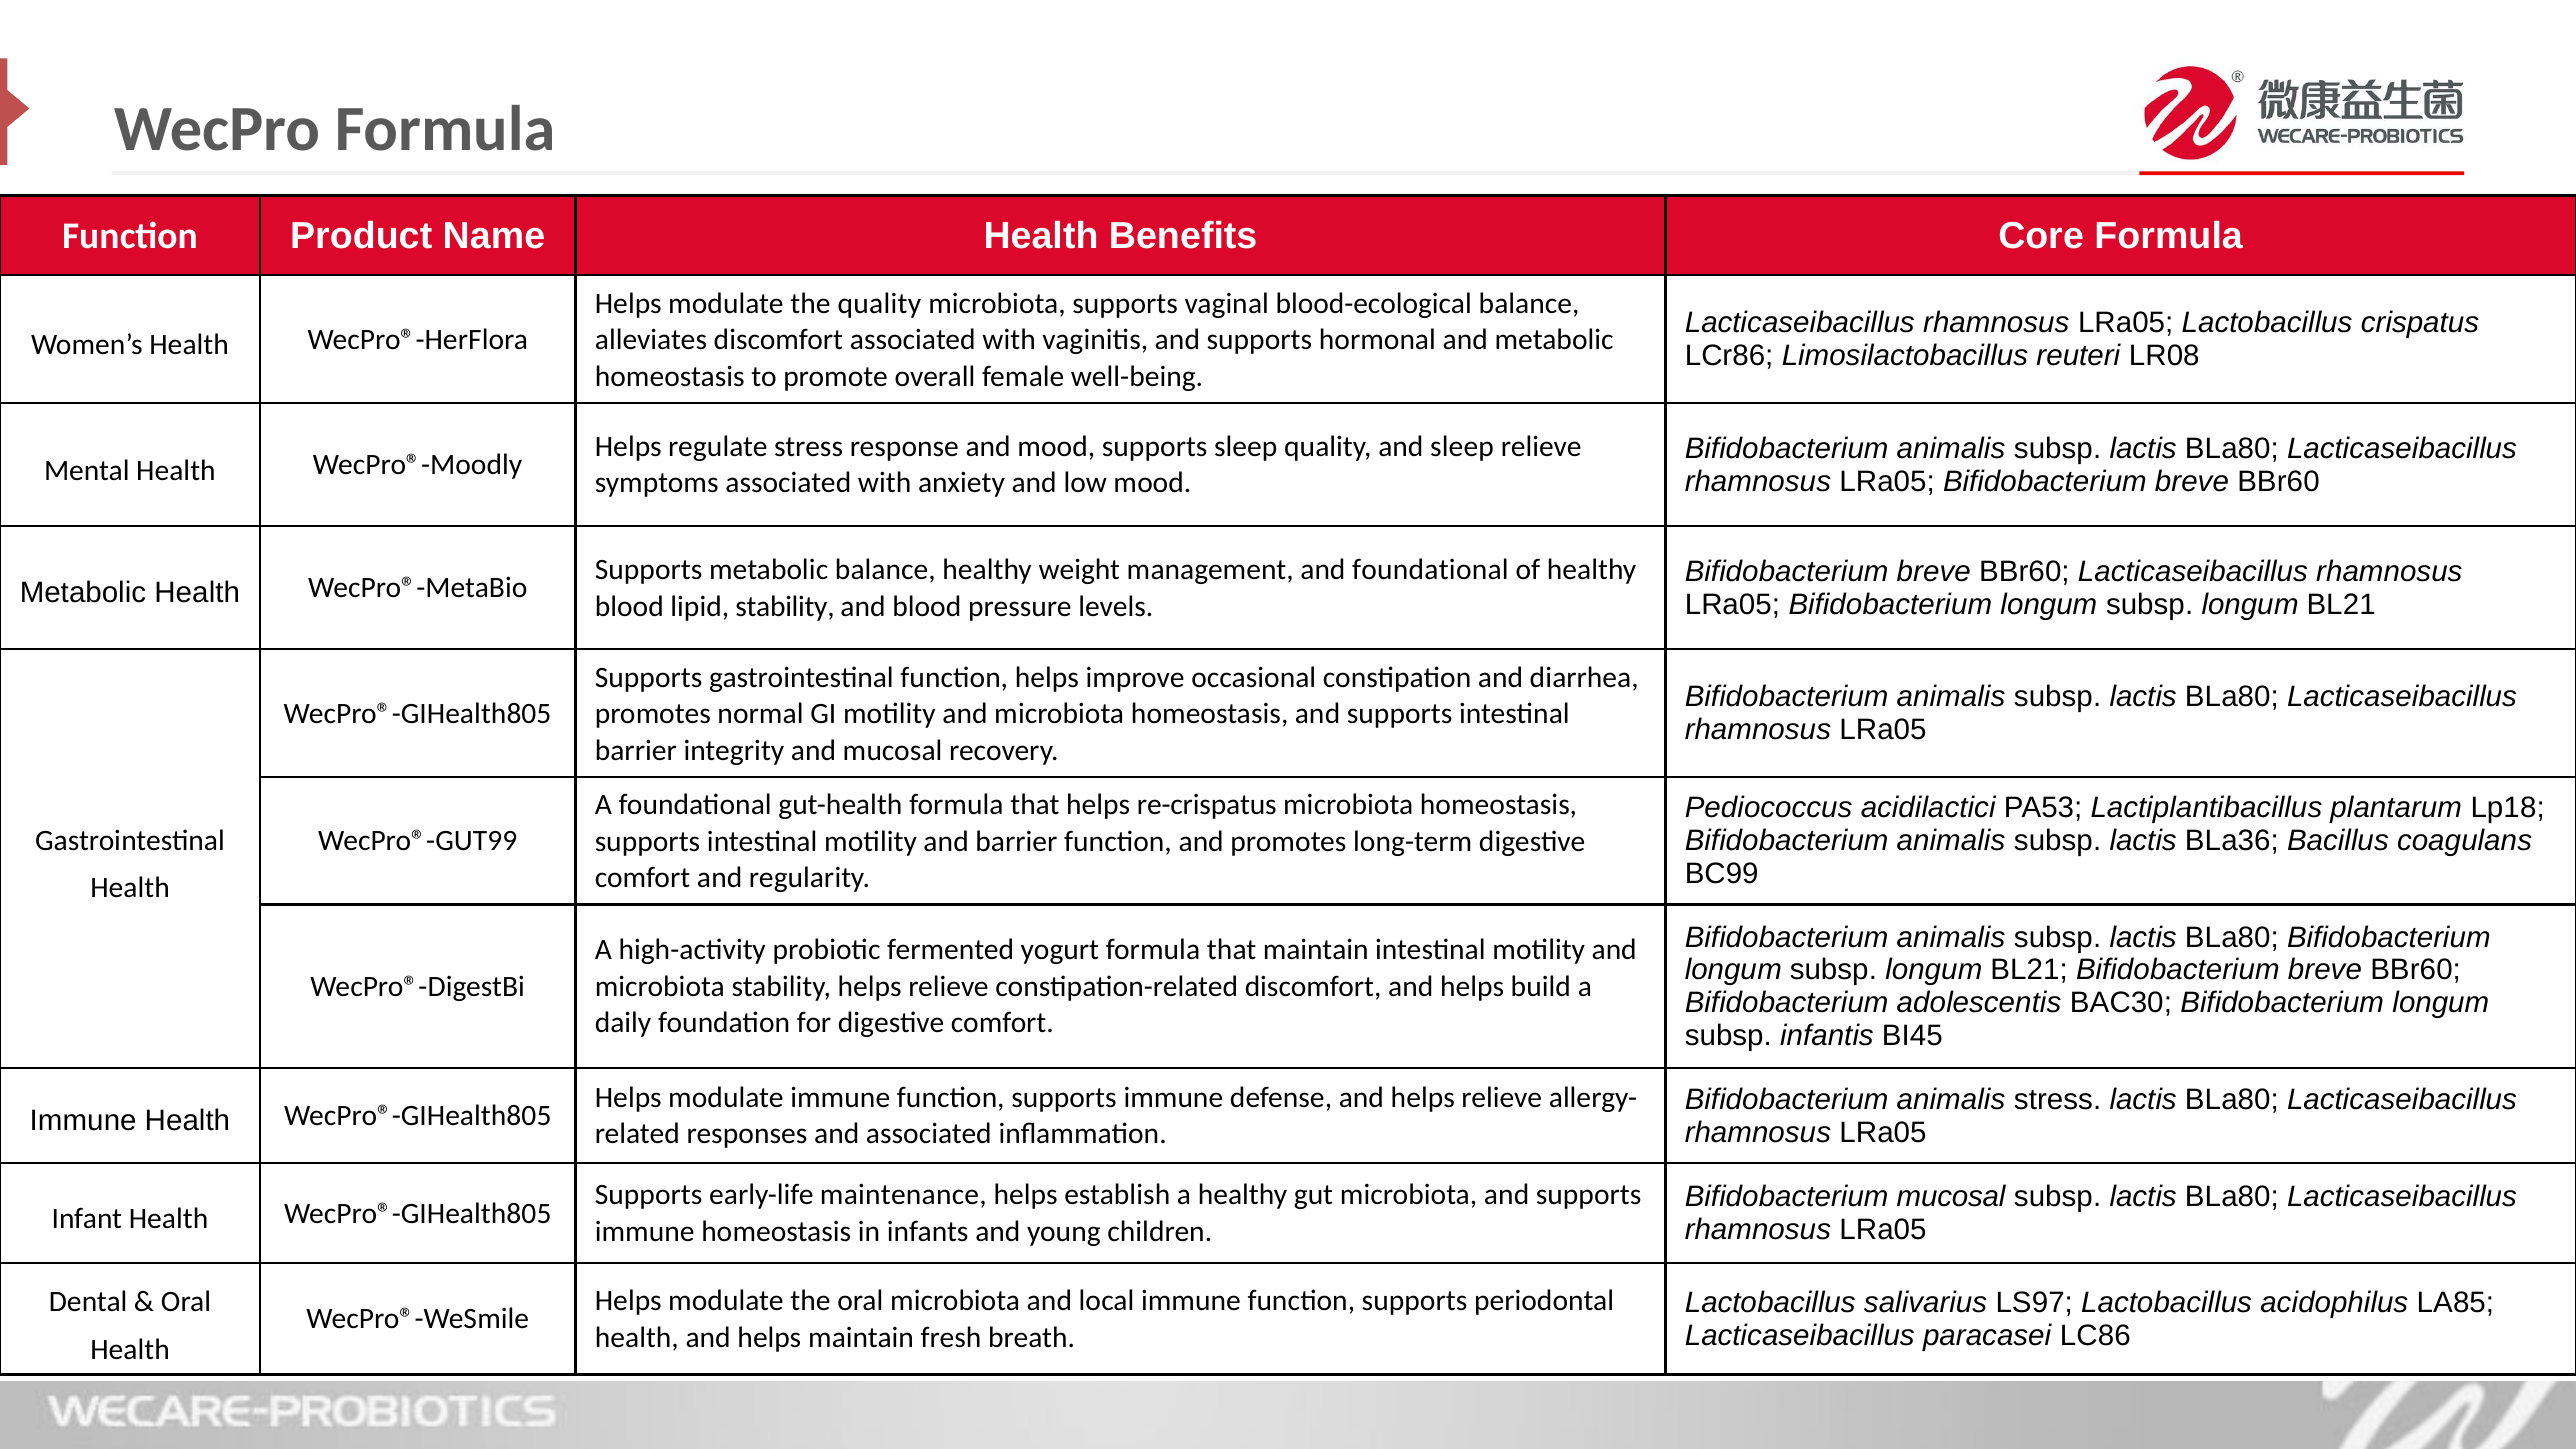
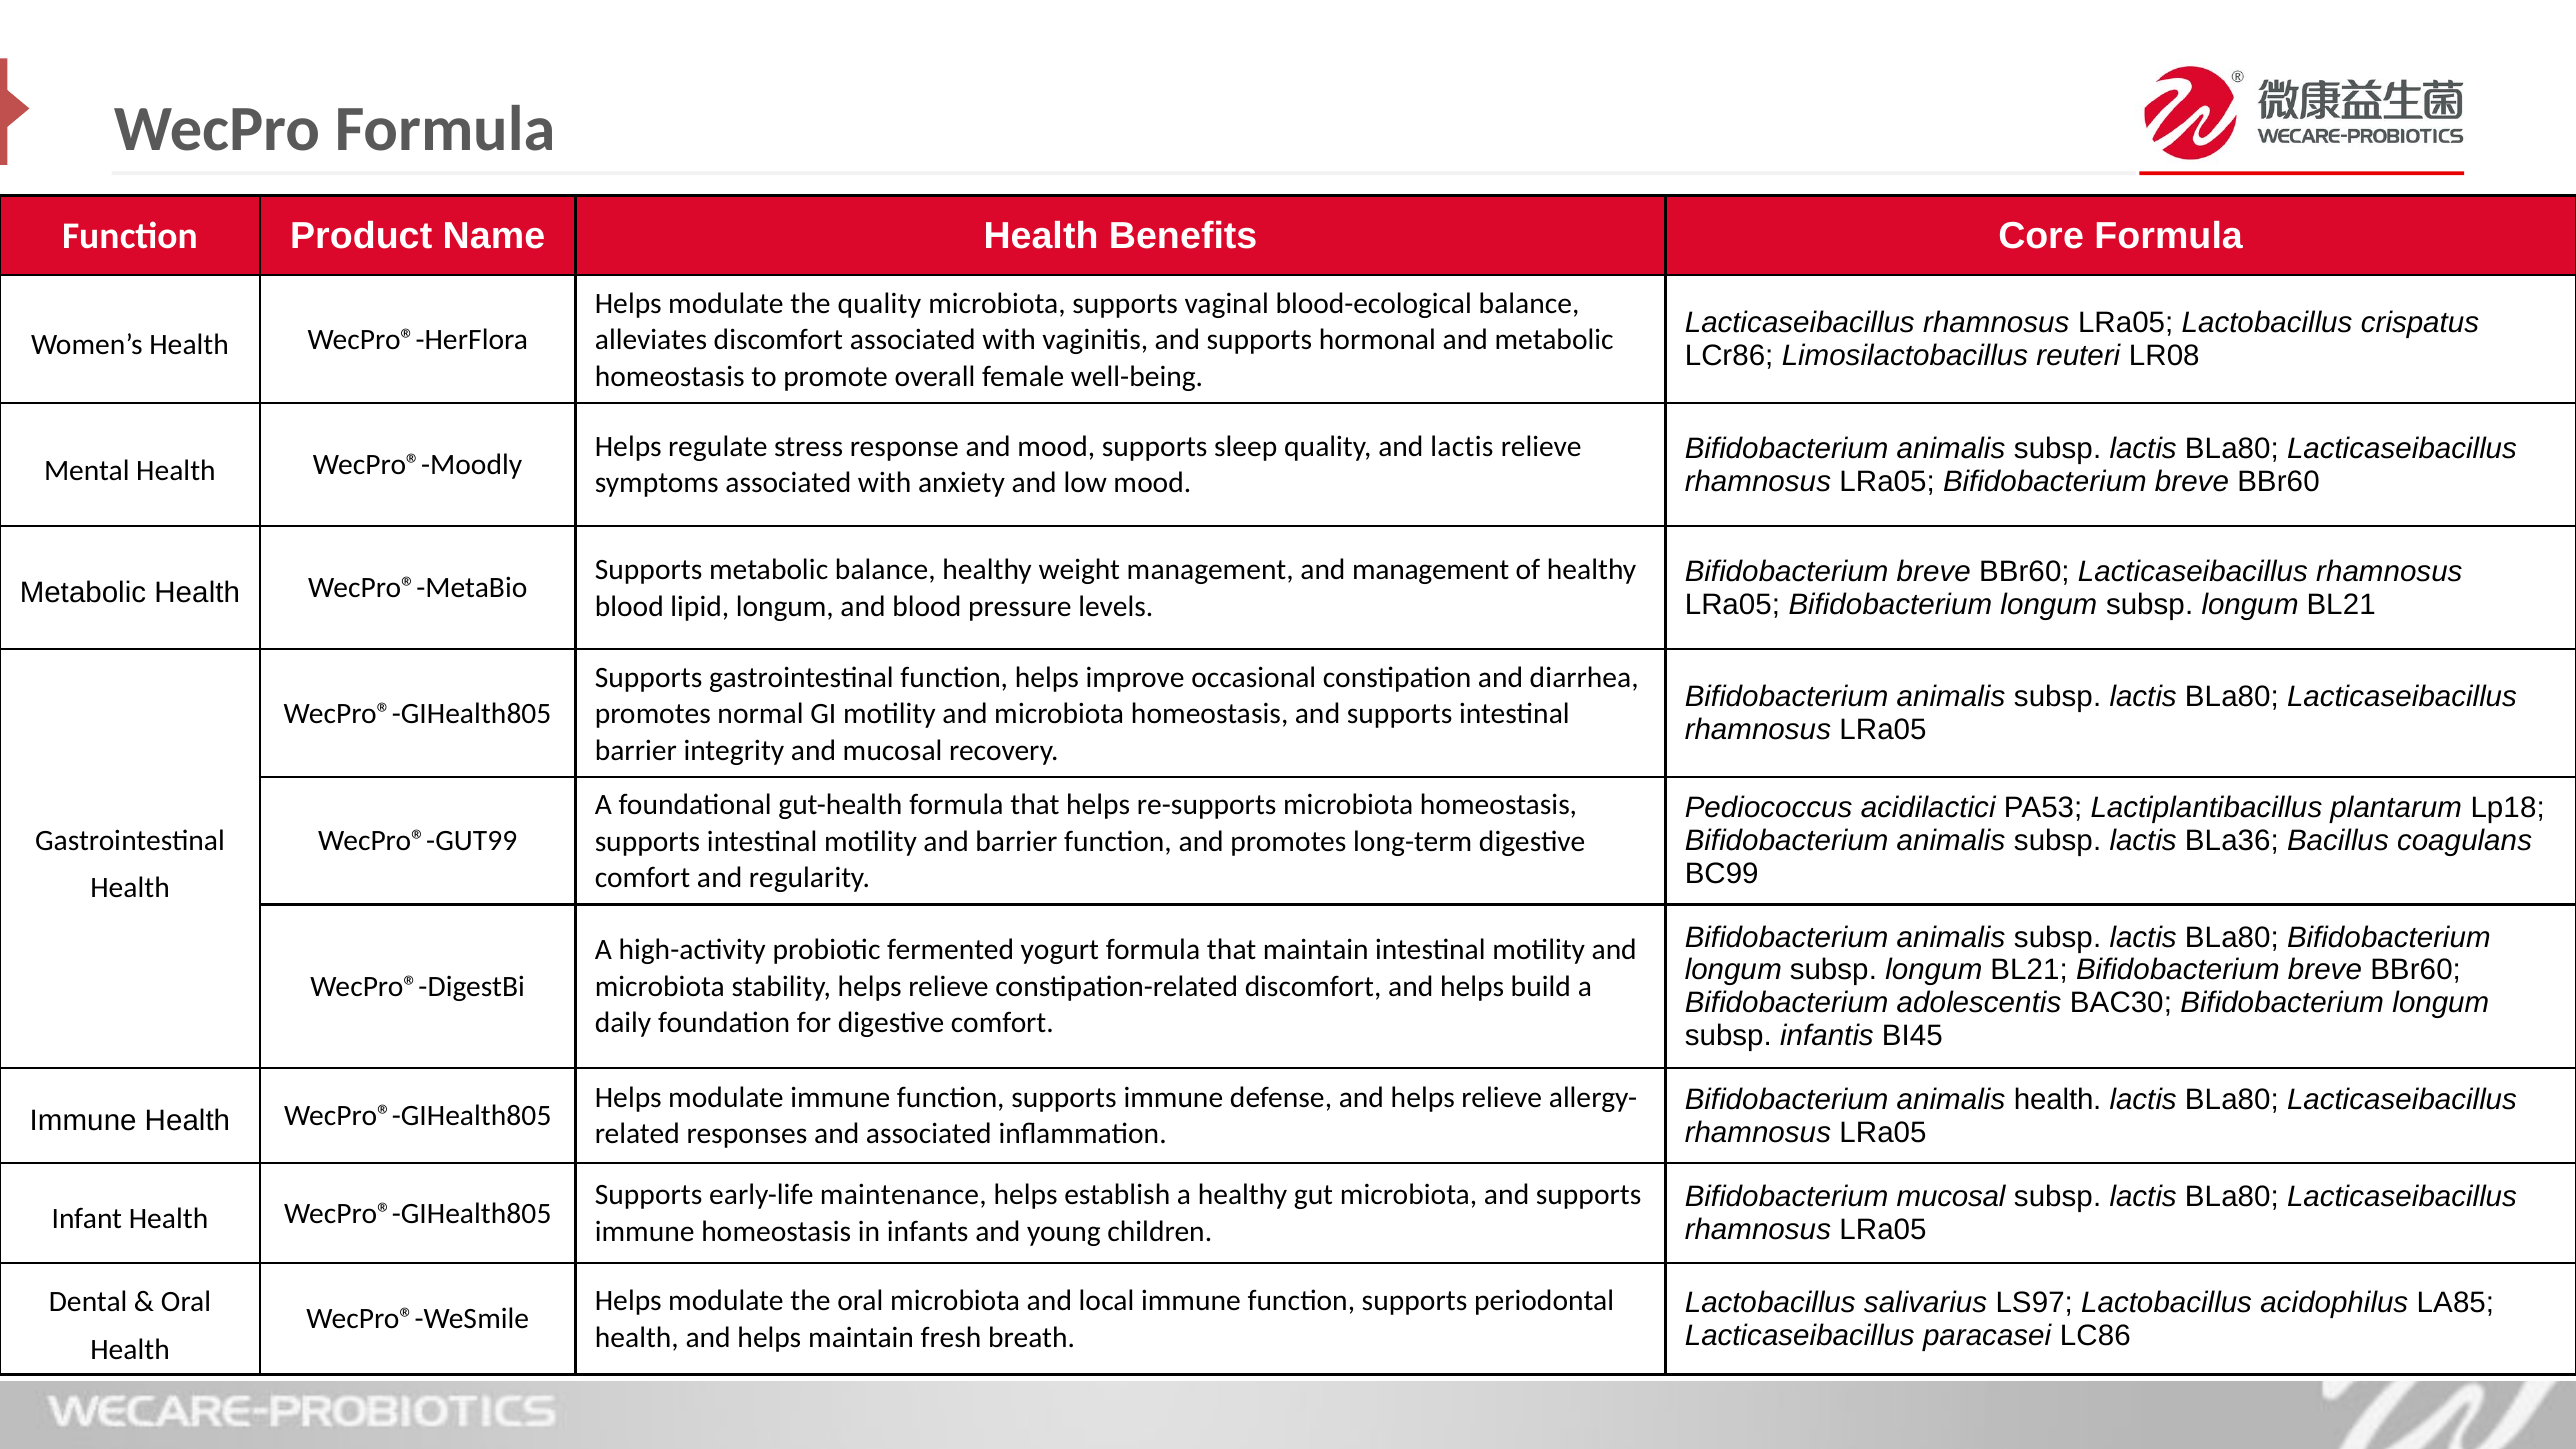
and sleep: sleep -> lactis (1462, 447)
and foundational: foundational -> management (1431, 570)
lipid stability: stability -> longum (785, 606)
re-crispatus: re-crispatus -> re-supports (1207, 805)
animalis stress: stress -> health (2058, 1099)
